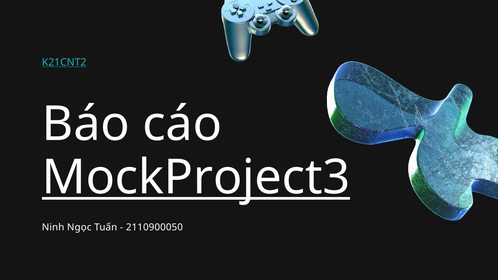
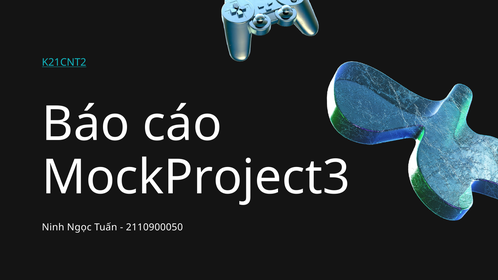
MockProject3 underline: present -> none (196, 178)
